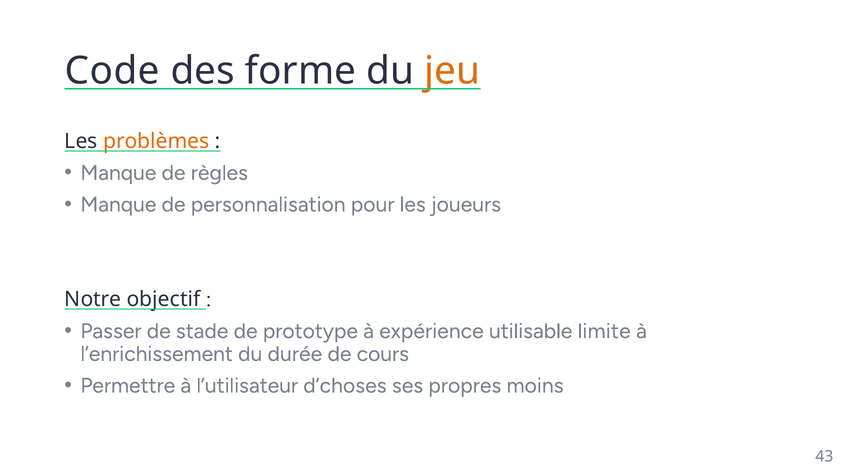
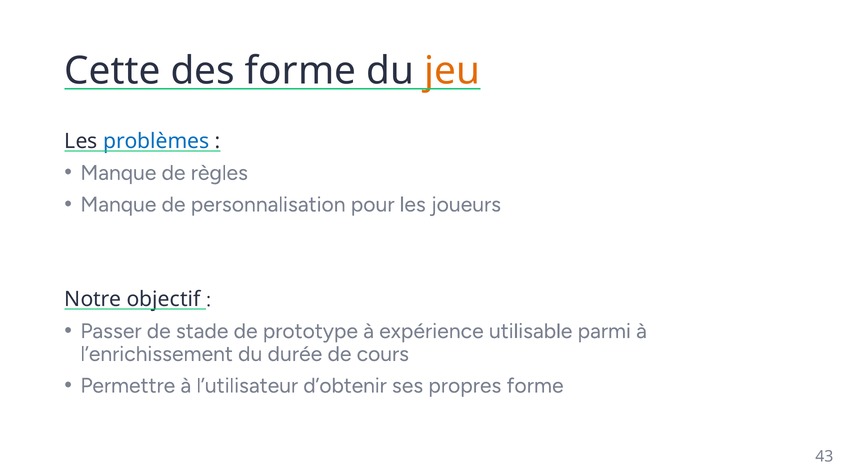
Code: Code -> Cette (113, 71)
problèmes colour: orange -> blue (156, 141)
limite: limite -> parmi (604, 331)
d’choses: d’choses -> d’obtenir (345, 386)
propres moins: moins -> forme (535, 386)
